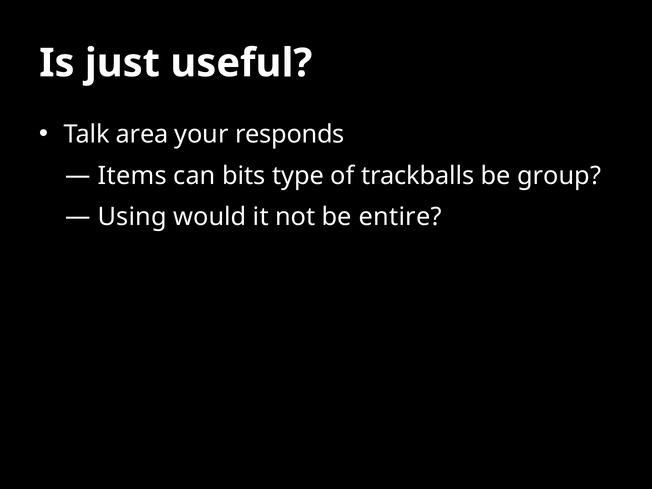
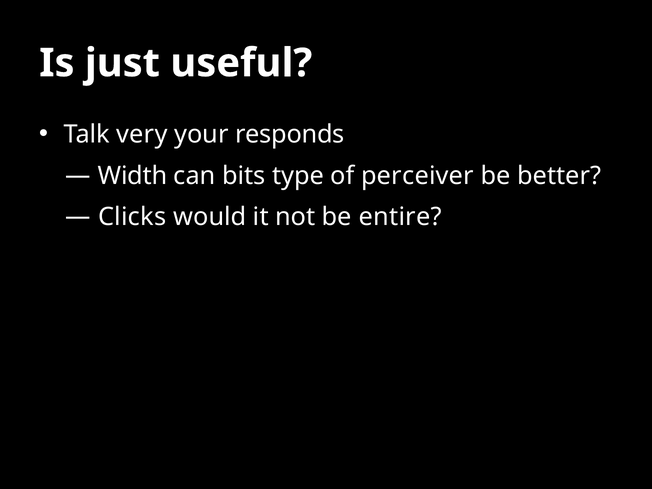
area: area -> very (142, 134)
Items: Items -> Width (132, 176)
trackballs: trackballs -> perceiver (418, 176)
group: group -> better (559, 176)
Using: Using -> Clicks (132, 217)
